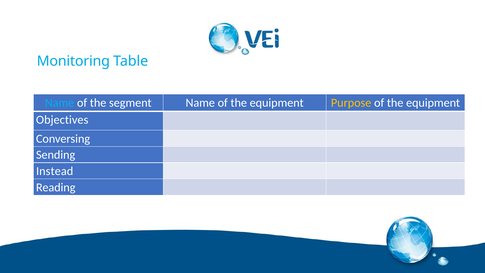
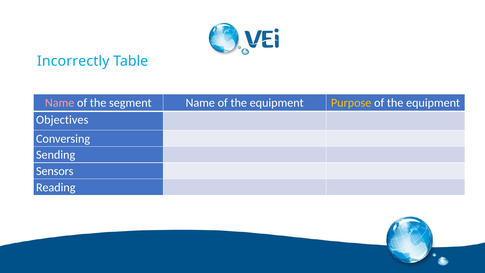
Monitoring: Monitoring -> Incorrectly (73, 61)
Name colour: light blue -> pink (60, 103)
Instead: Instead -> Sensors (55, 171)
